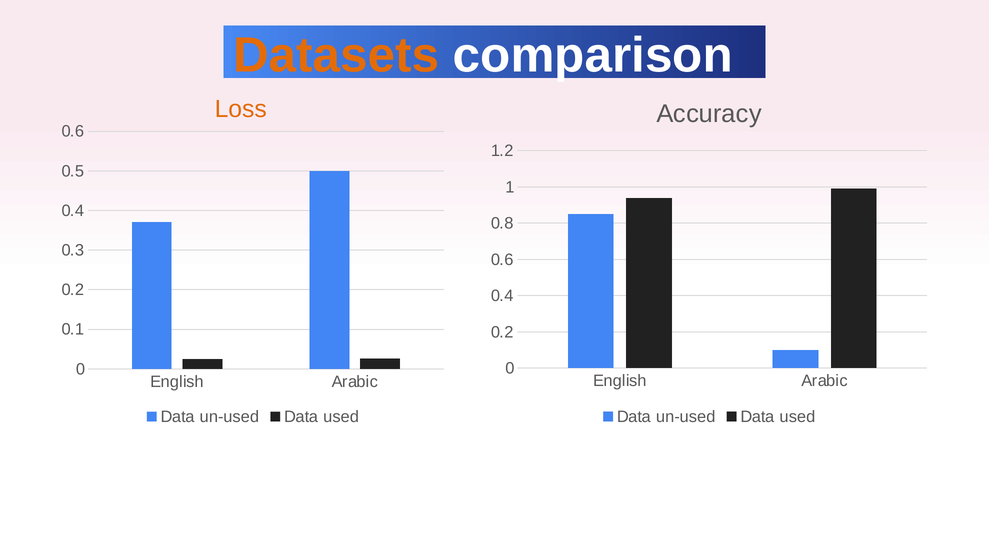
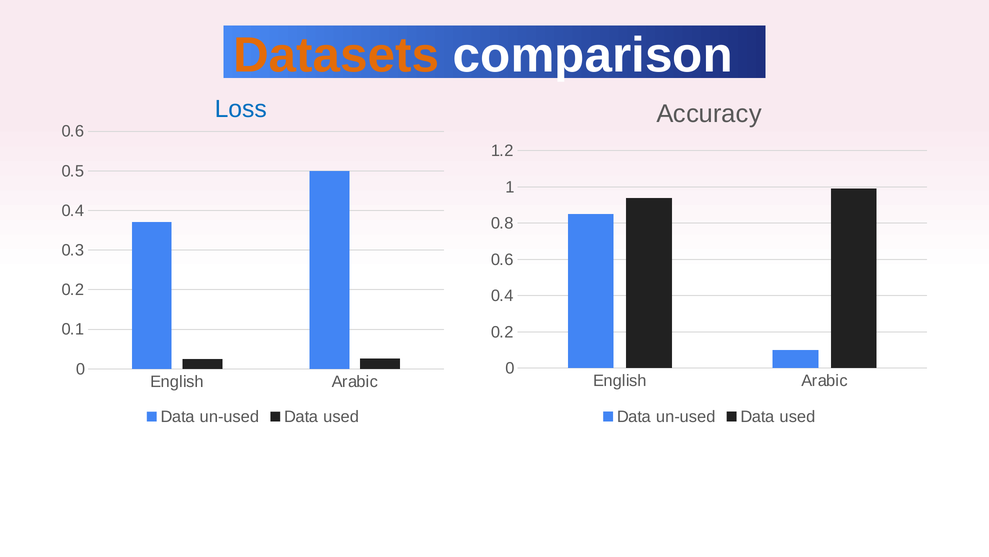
Loss colour: orange -> blue (241, 109)
